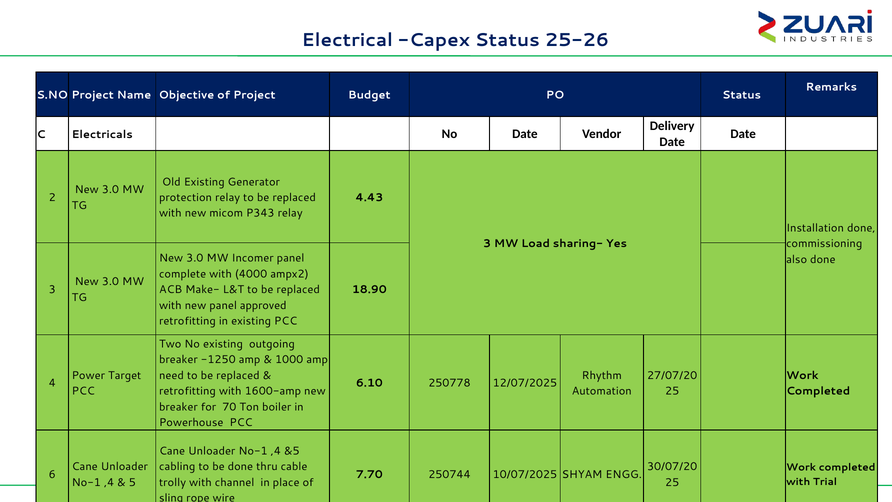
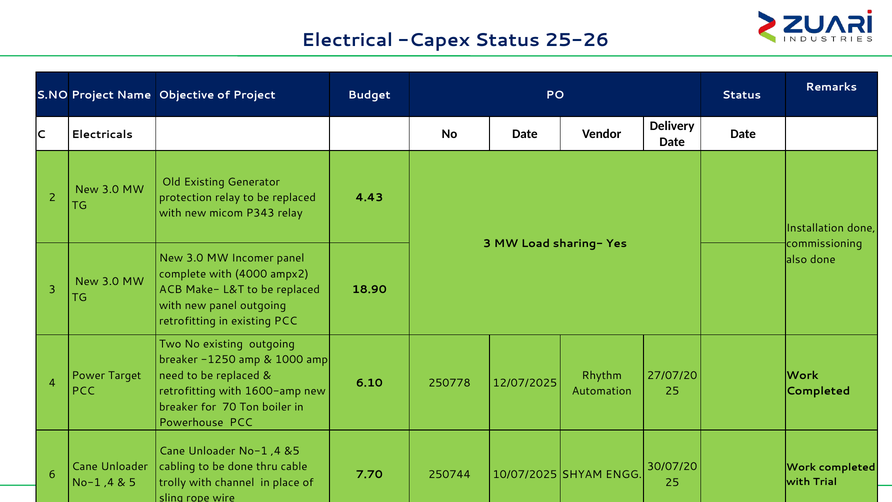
panel approved: approved -> outgoing (263, 305)
